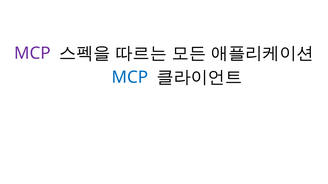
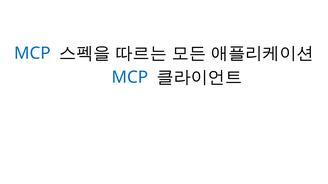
MCP colour: purple -> blue (32, 53)
